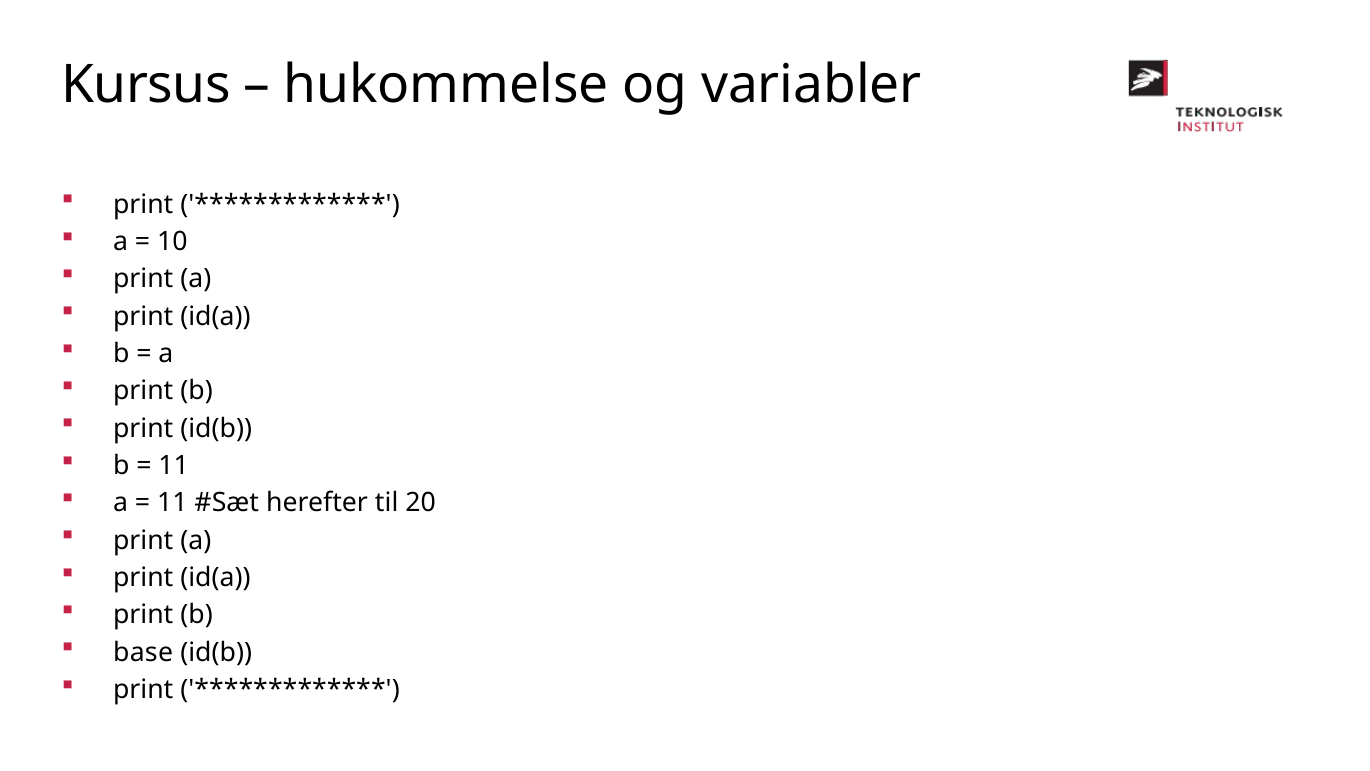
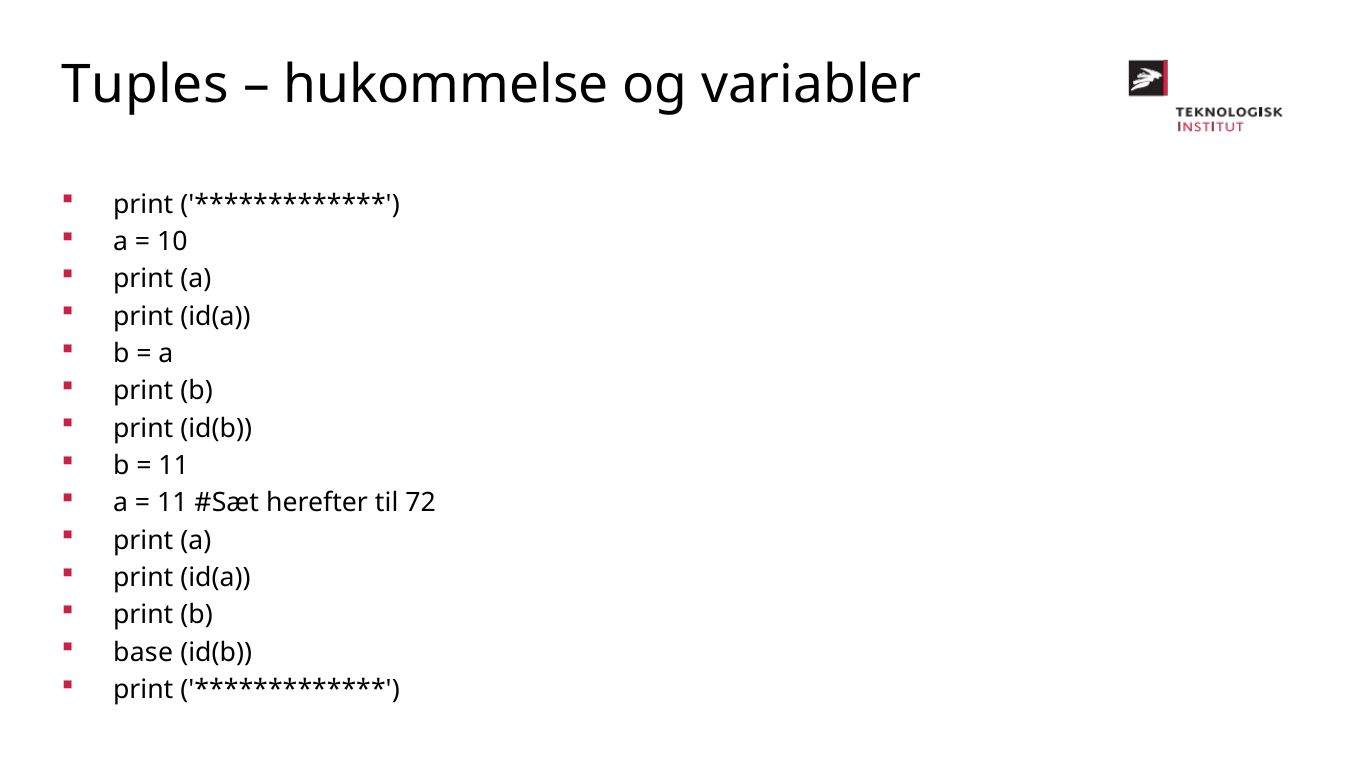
Kursus: Kursus -> Tuples (145, 85)
20: 20 -> 72 (421, 503)
